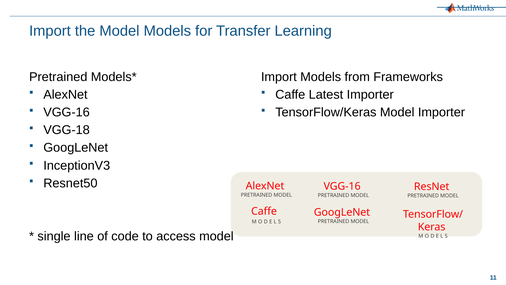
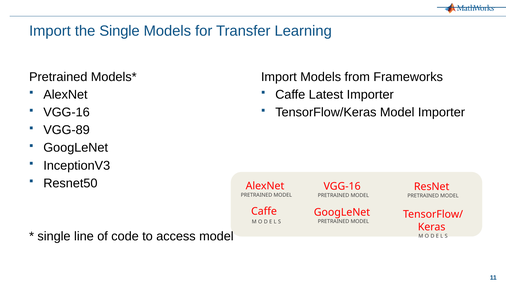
the Model: Model -> Single (120, 31)
VGG-18: VGG-18 -> VGG-89 (67, 130)
